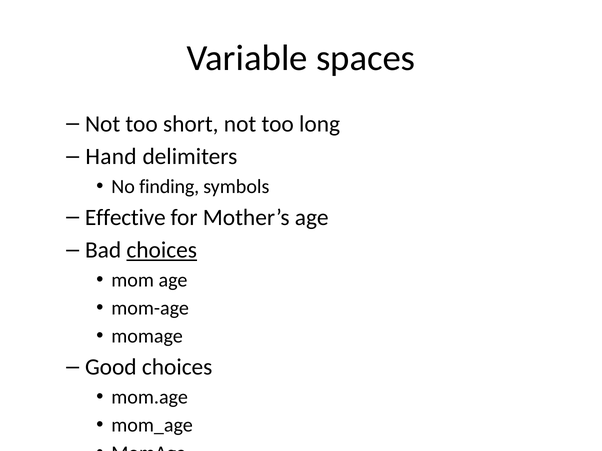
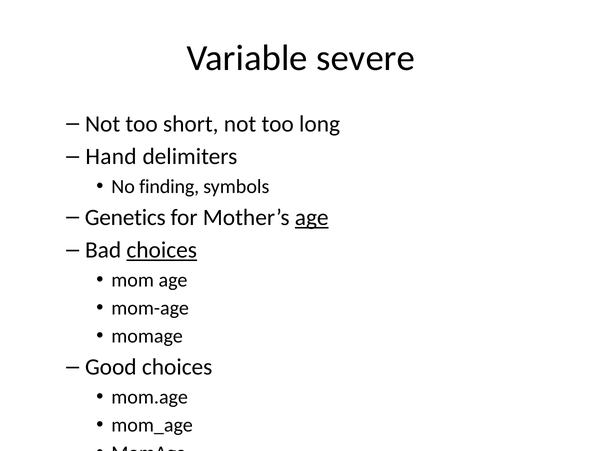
spaces: spaces -> severe (366, 58)
Effective: Effective -> Genetics (125, 218)
age underline: none -> present (312, 218)
